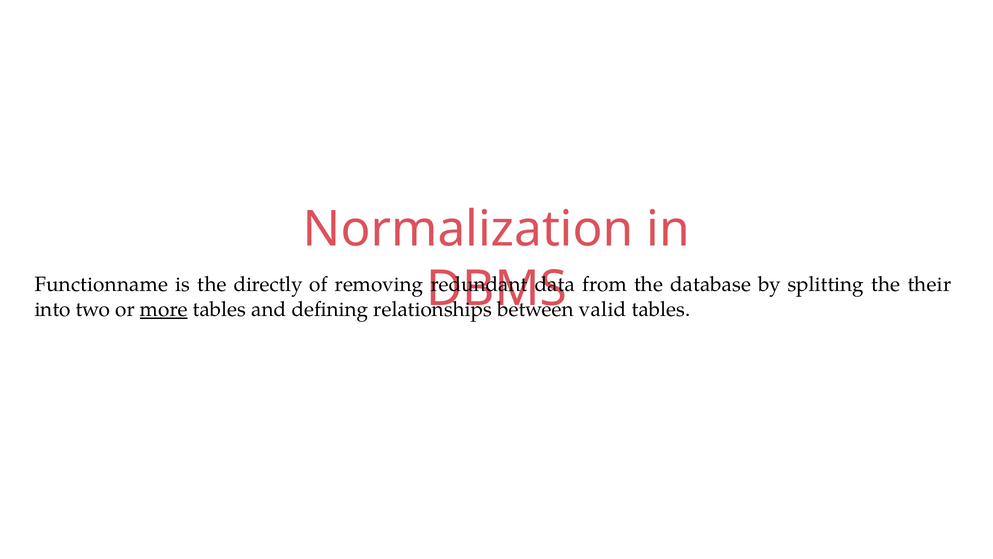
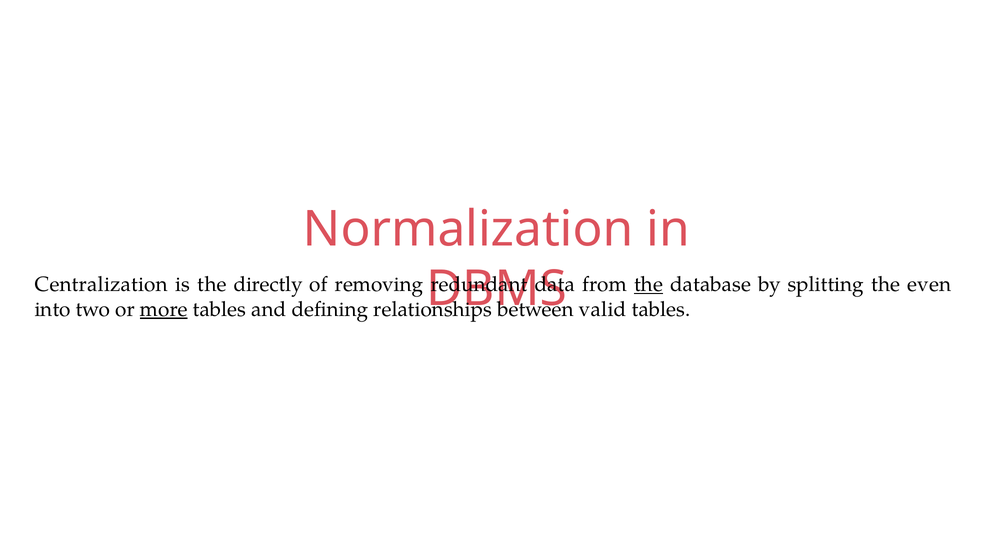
Functionname: Functionname -> Centralization (101, 284)
the underline: none -> present (649, 284)
their: their -> even (929, 284)
